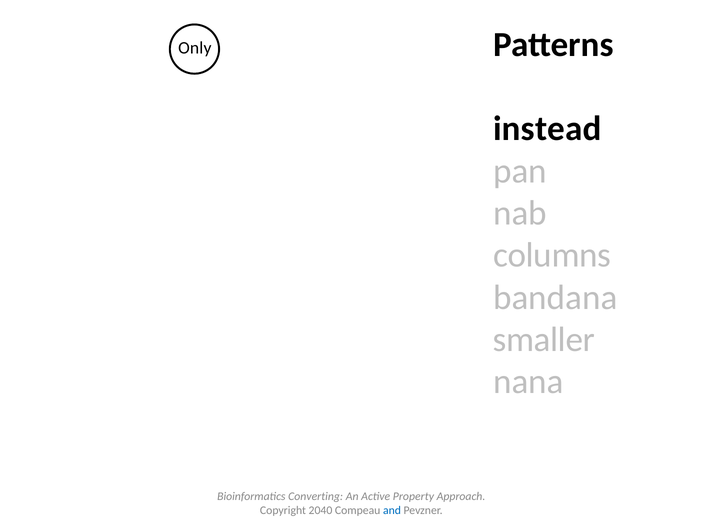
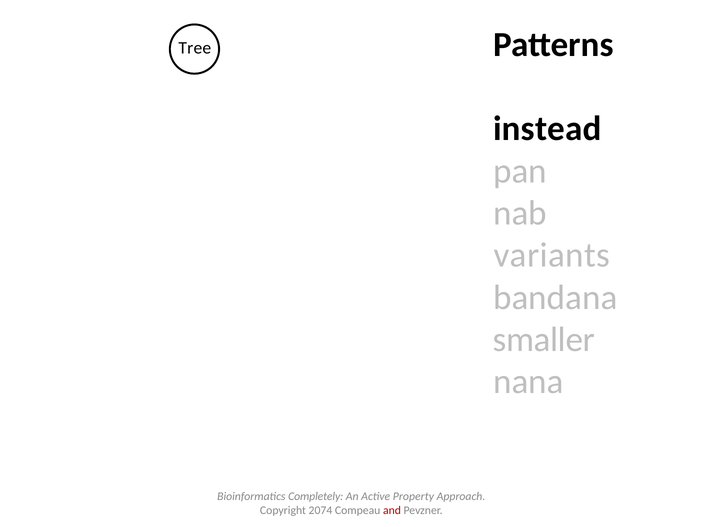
Only: Only -> Tree (195, 48)
columns: columns -> variants (552, 255)
Converting: Converting -> Completely (316, 496)
2040: 2040 -> 2074 (320, 511)
and colour: blue -> red (392, 511)
